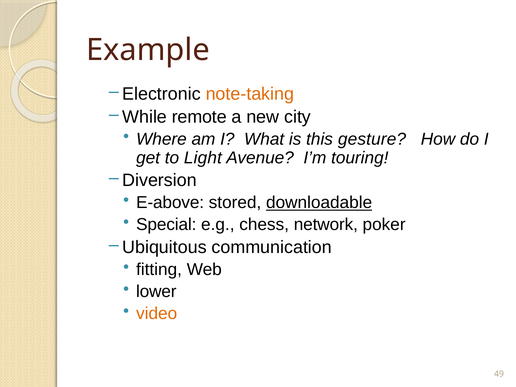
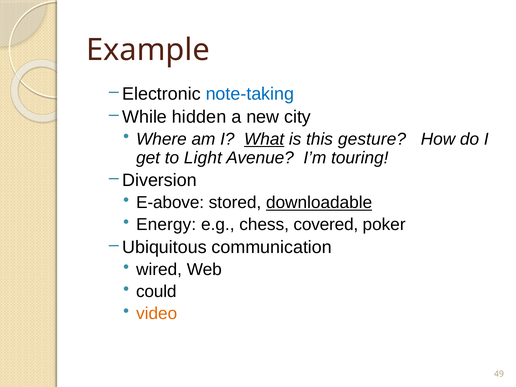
note-taking colour: orange -> blue (250, 94)
remote: remote -> hidden (199, 117)
What underline: none -> present (264, 139)
Special: Special -> Energy (166, 225)
network: network -> covered (326, 225)
fitting: fitting -> wired (159, 270)
lower: lower -> could (156, 292)
